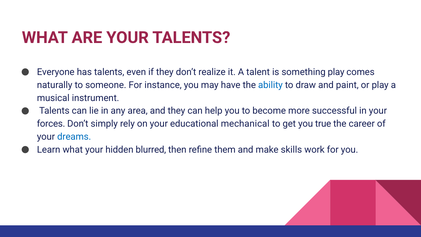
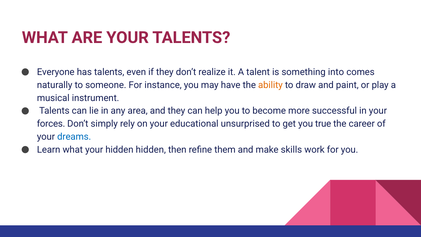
something play: play -> into (336, 72)
ability colour: blue -> orange (270, 85)
mechanical: mechanical -> unsurprised (245, 124)
hidden blurred: blurred -> hidden (151, 149)
